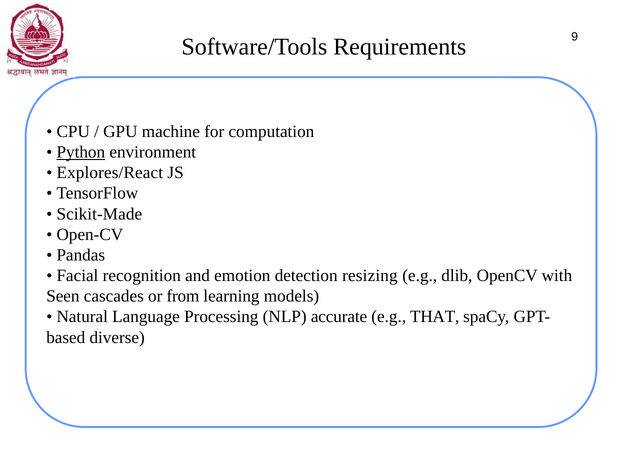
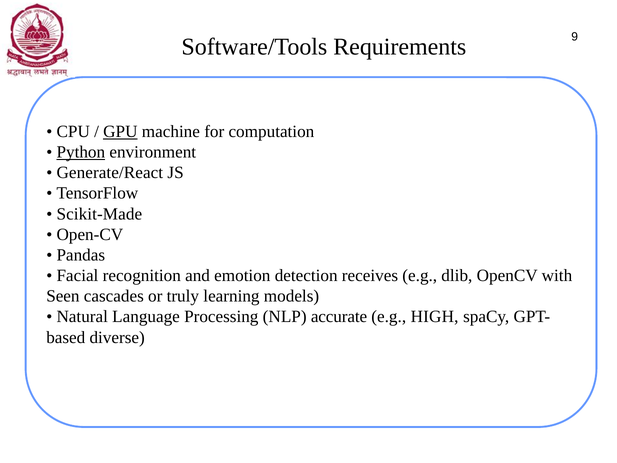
GPU underline: none -> present (120, 131)
Explores/React: Explores/React -> Generate/React (110, 173)
resizing: resizing -> receives (370, 275)
from: from -> truly (183, 296)
THAT: THAT -> HIGH (435, 317)
